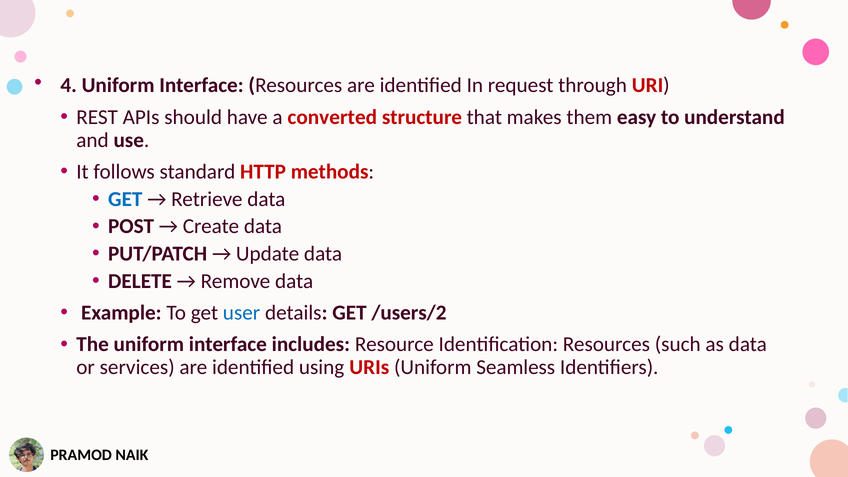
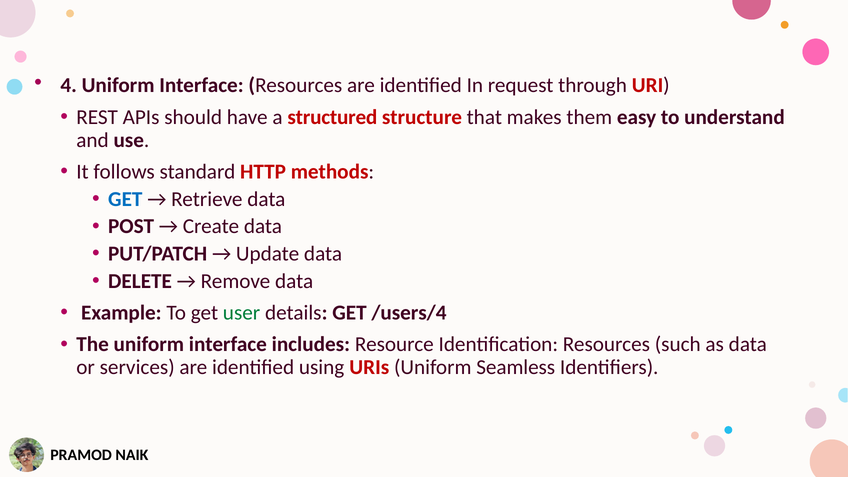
converted: converted -> structured (332, 117)
user colour: blue -> green (242, 313)
/users/2: /users/2 -> /users/4 (409, 313)
